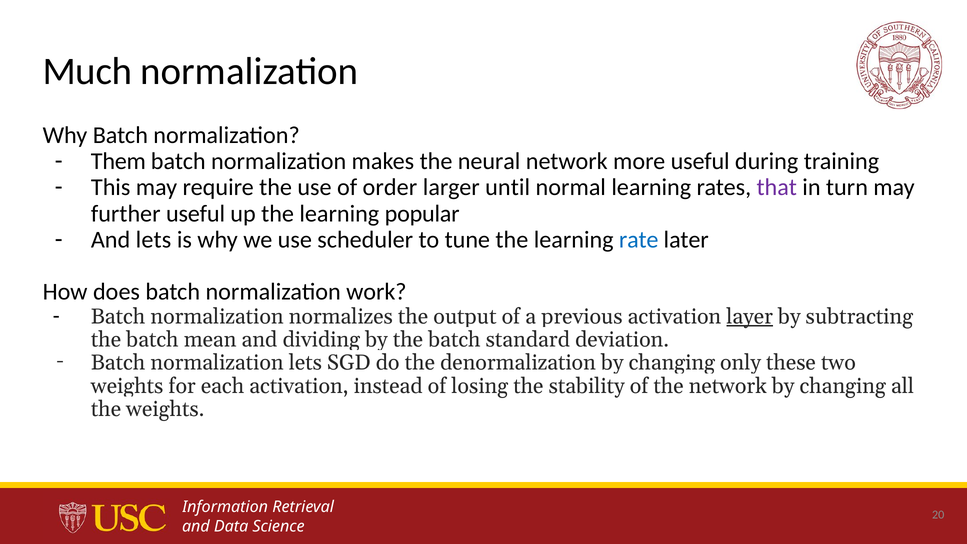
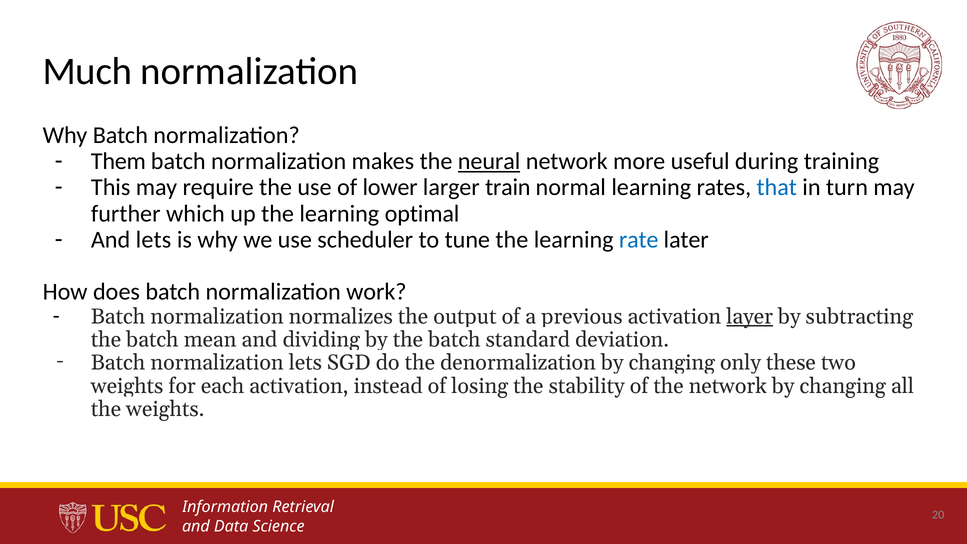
neural underline: none -> present (489, 161)
order: order -> lower (390, 187)
until: until -> train (508, 187)
that colour: purple -> blue (777, 187)
further useful: useful -> which (195, 214)
popular: popular -> optimal (422, 214)
